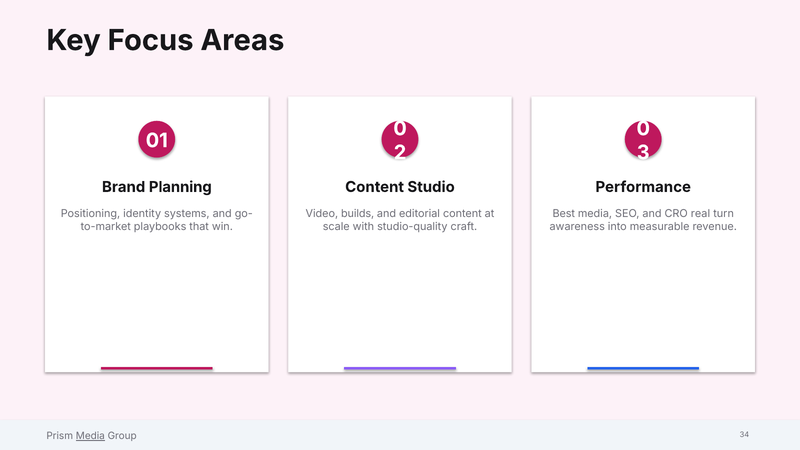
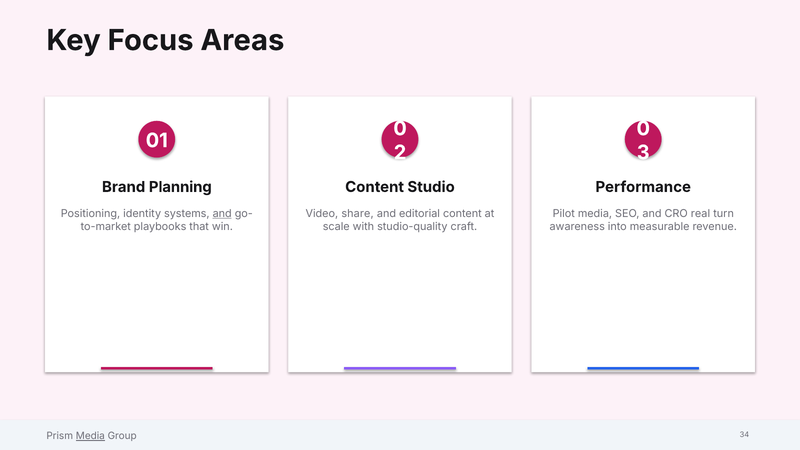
and underline: none -> present (222, 214)
builds: builds -> share (358, 214)
Best: Best -> Pilot (564, 214)
